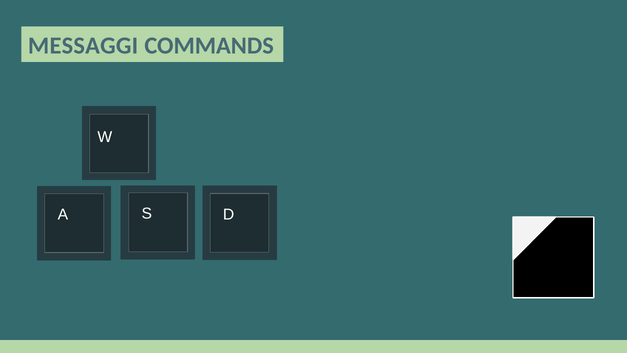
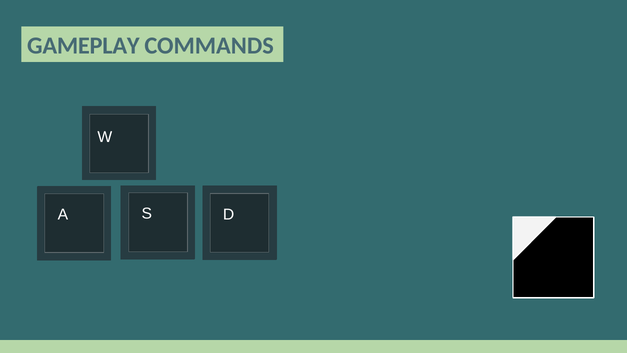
MESSAGGI: MESSAGGI -> GAMEPLAY (83, 46)
